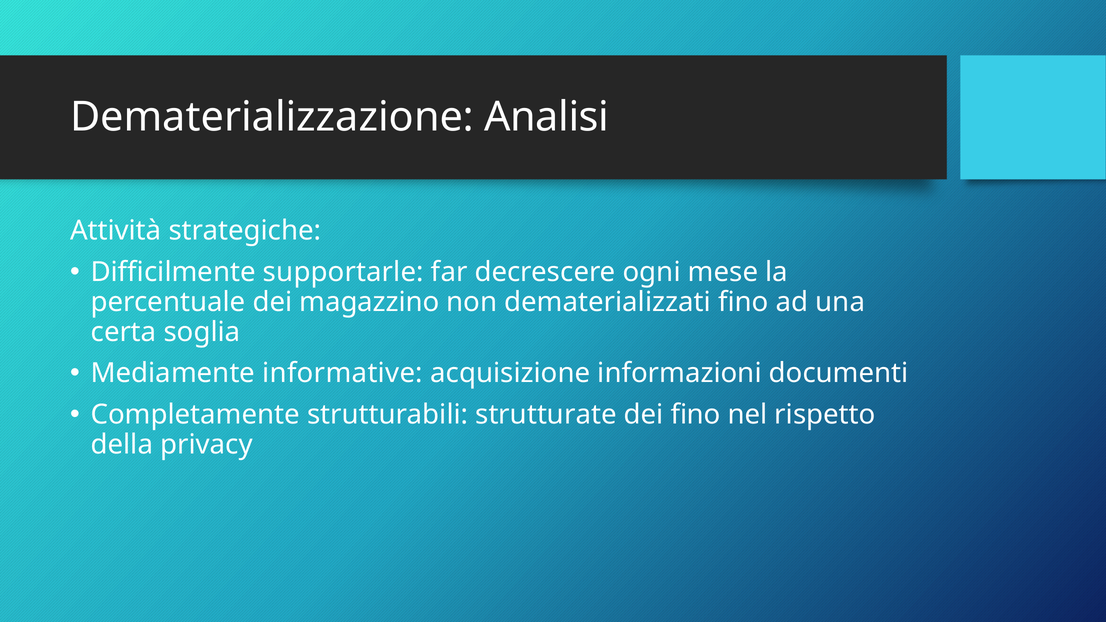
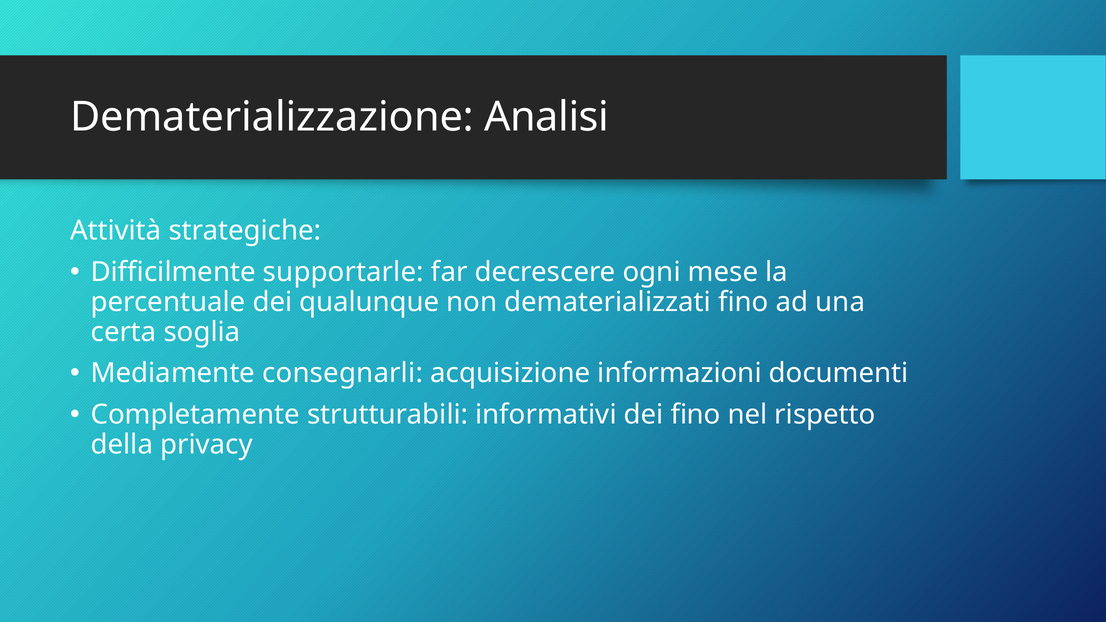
magazzino: magazzino -> qualunque (369, 302)
informative: informative -> consegnarli (343, 373)
strutturate: strutturate -> informativi (546, 415)
